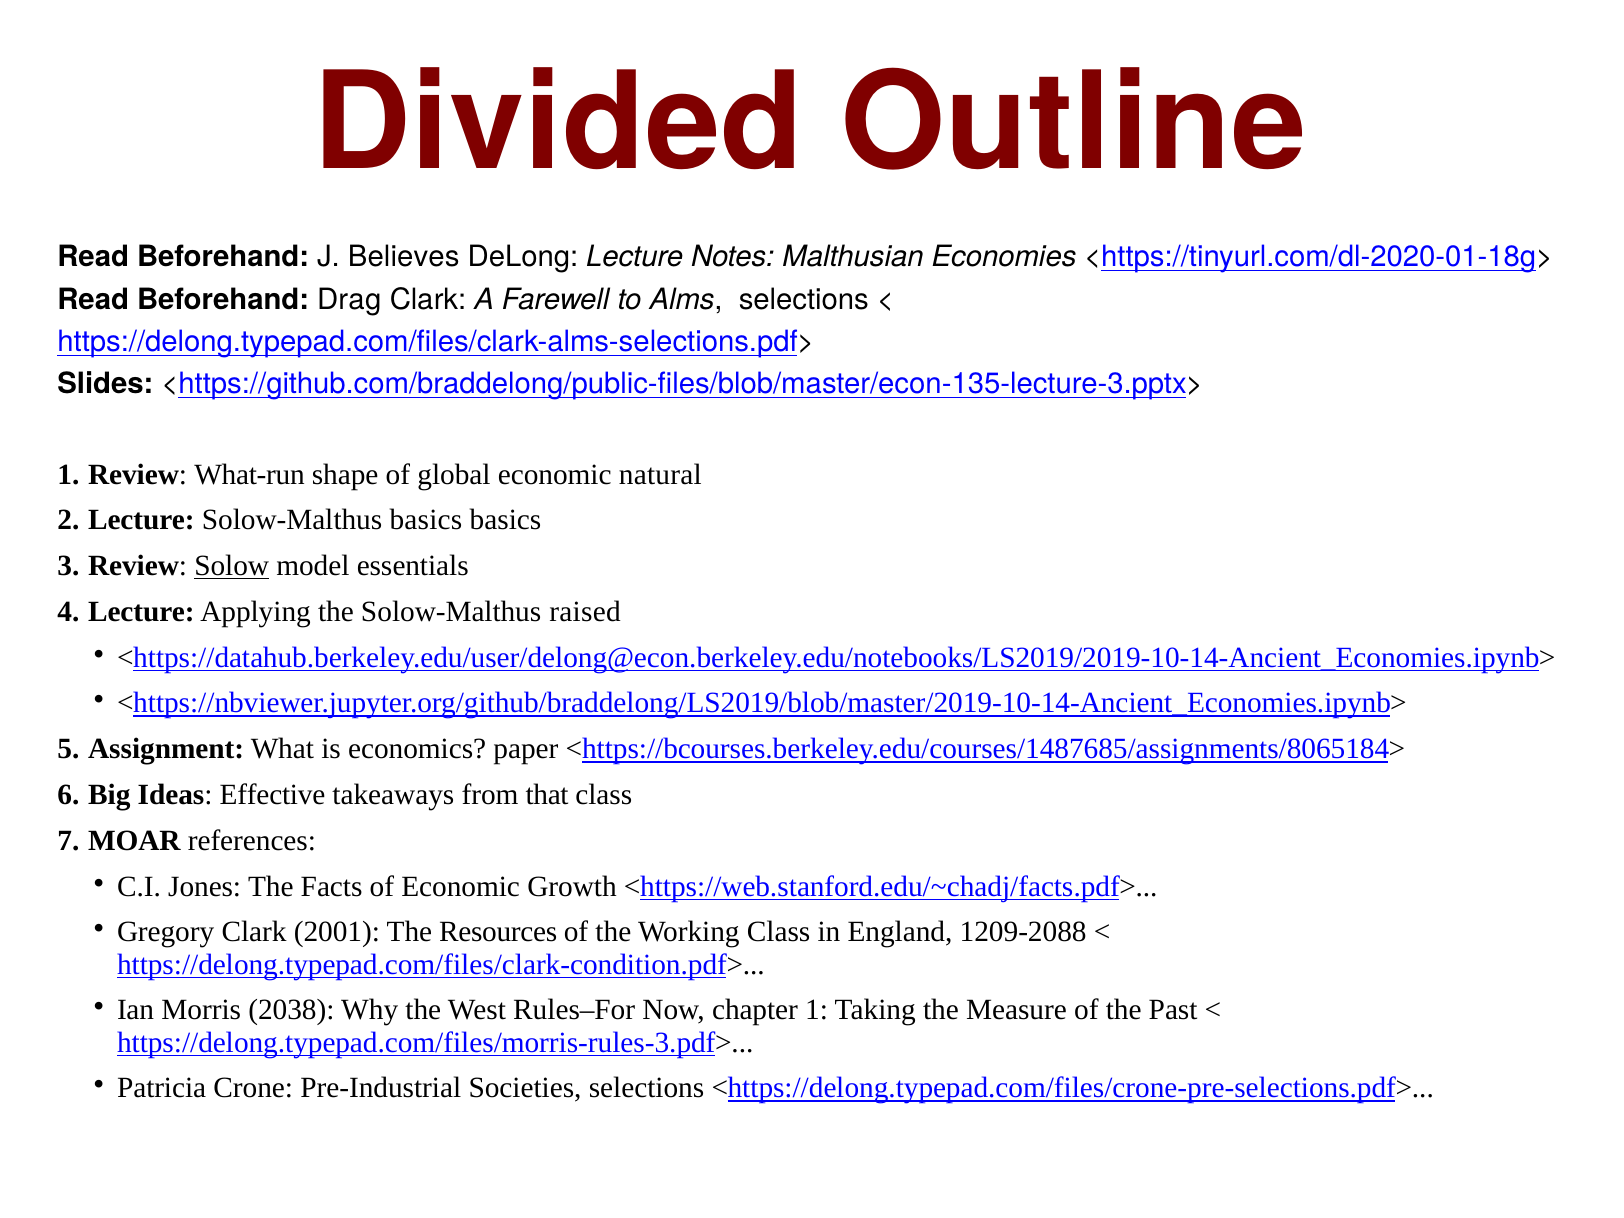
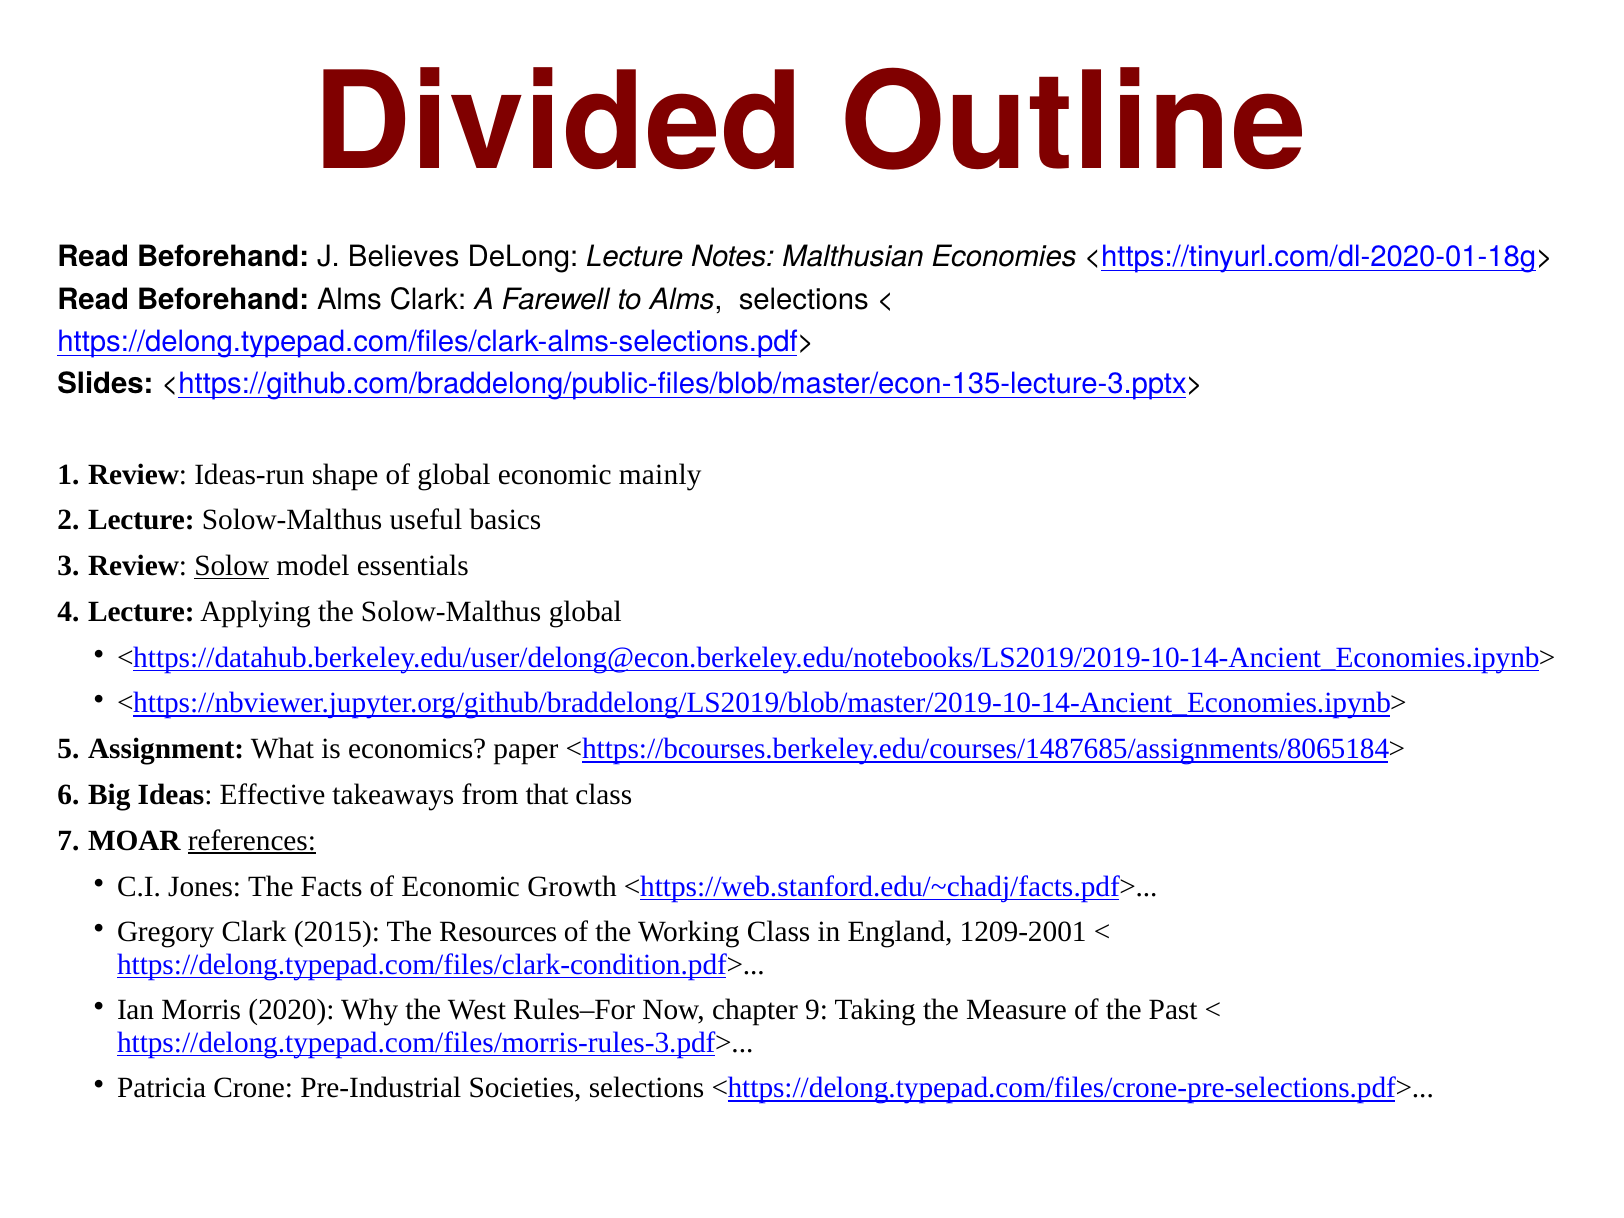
Beforehand Drag: Drag -> Alms (349, 299)
What-run: What-run -> Ideas-run (249, 474)
natural: natural -> mainly (660, 474)
Solow-Malthus basics: basics -> useful (426, 520)
Solow-Malthus raised: raised -> global (585, 612)
references underline: none -> present (252, 841)
2001: 2001 -> 2015 (337, 932)
1209-2088: 1209-2088 -> 1209-2001 (1023, 932)
2038: 2038 -> 2020 (291, 1010)
chapter 1: 1 -> 9 (817, 1010)
